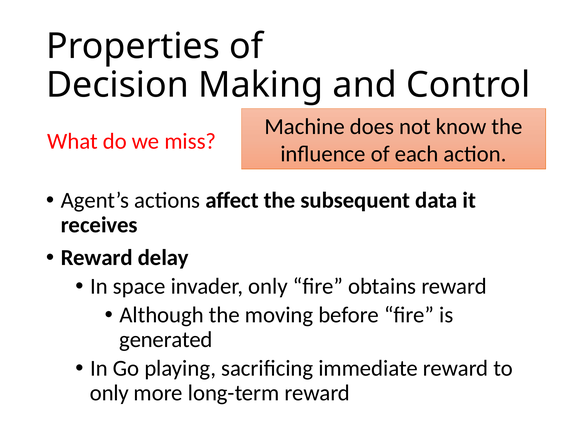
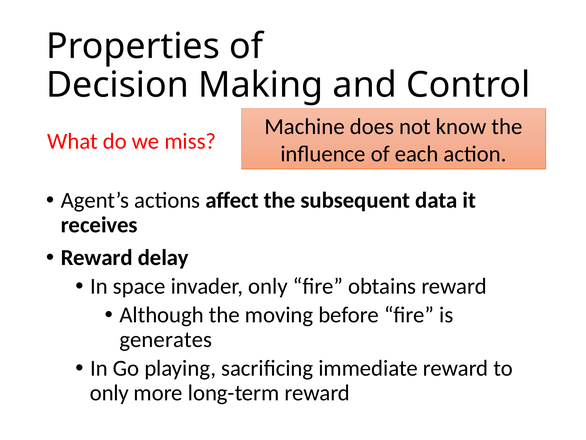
generated: generated -> generates (166, 339)
